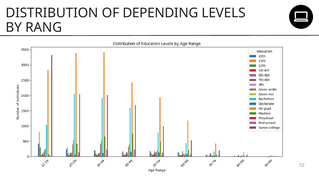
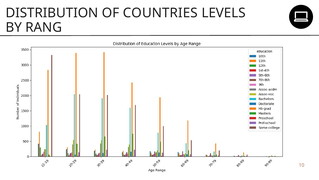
DEPENDING: DEPENDING -> COUNTRIES (160, 13)
